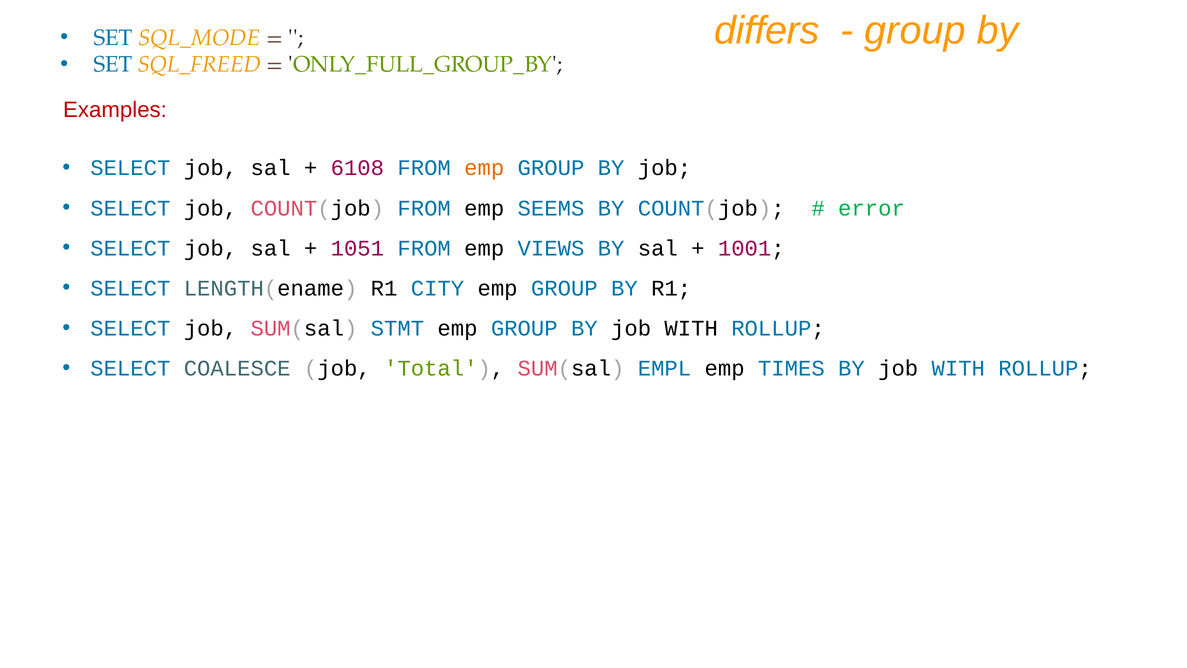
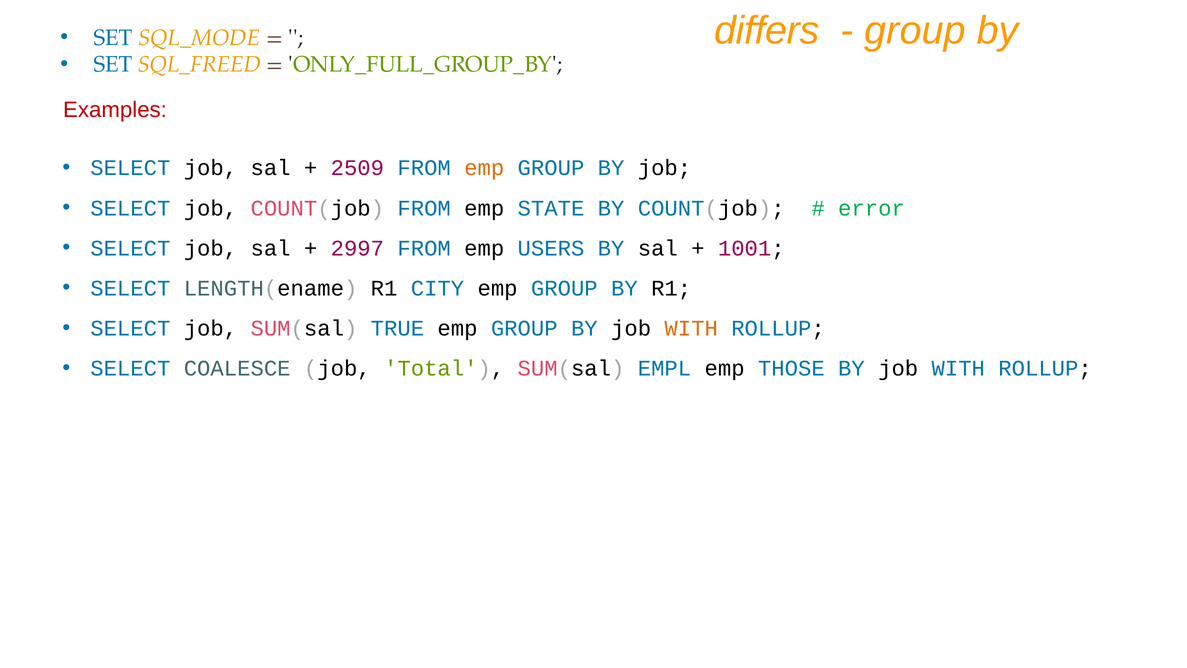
6108: 6108 -> 2509 (357, 168)
SEEMS: SEEMS -> STATE (551, 208)
1051: 1051 -> 2997 (357, 248)
VIEWS: VIEWS -> USERS (551, 248)
STMT: STMT -> TRUE (397, 328)
WITH colour: black -> orange (691, 328)
TIMES: TIMES -> THOSE (791, 368)
